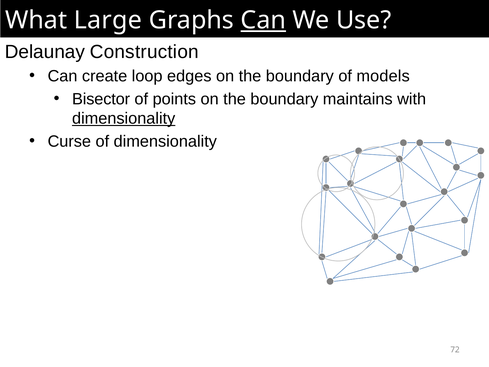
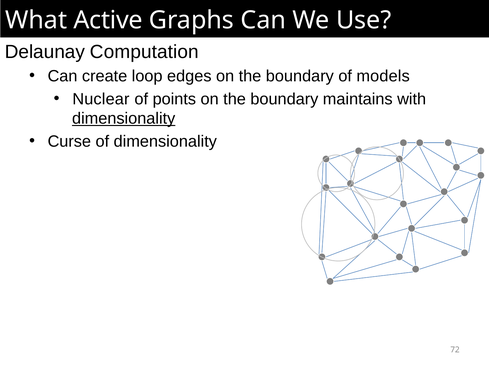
Large: Large -> Active (108, 20)
Can underline: present -> none (263, 20)
Construction: Construction -> Computation (144, 52)
Bisector: Bisector -> Nuclear (101, 99)
